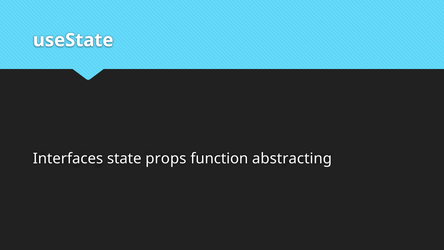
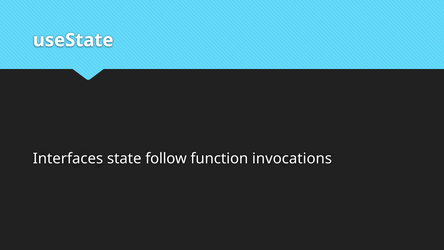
props: props -> follow (166, 158)
abstracting: abstracting -> invocations (292, 158)
